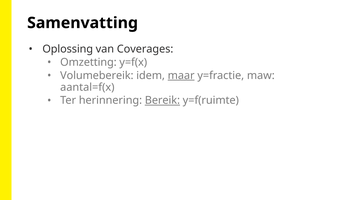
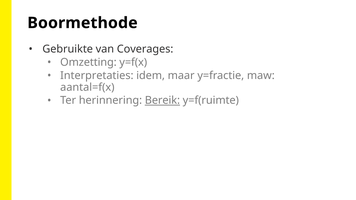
Samenvatting: Samenvatting -> Boormethode (82, 23)
Oplossing: Oplossing -> Gebruikte (68, 49)
Volumebereik: Volumebereik -> Interpretaties (97, 76)
maar underline: present -> none (181, 76)
